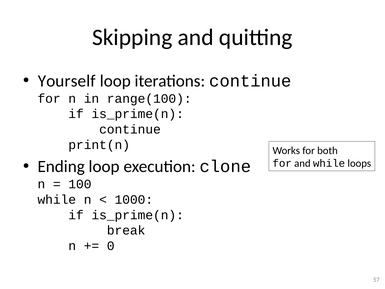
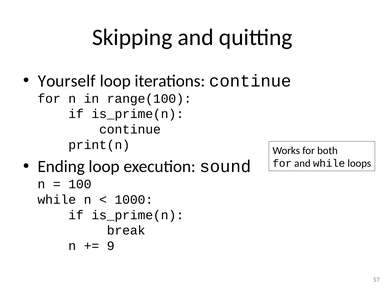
clone: clone -> sound (225, 166)
0: 0 -> 9 (111, 246)
